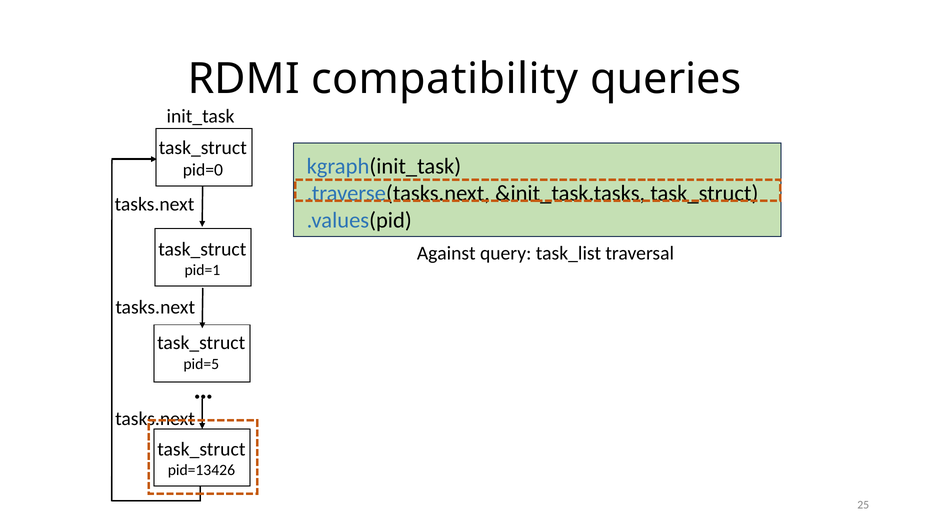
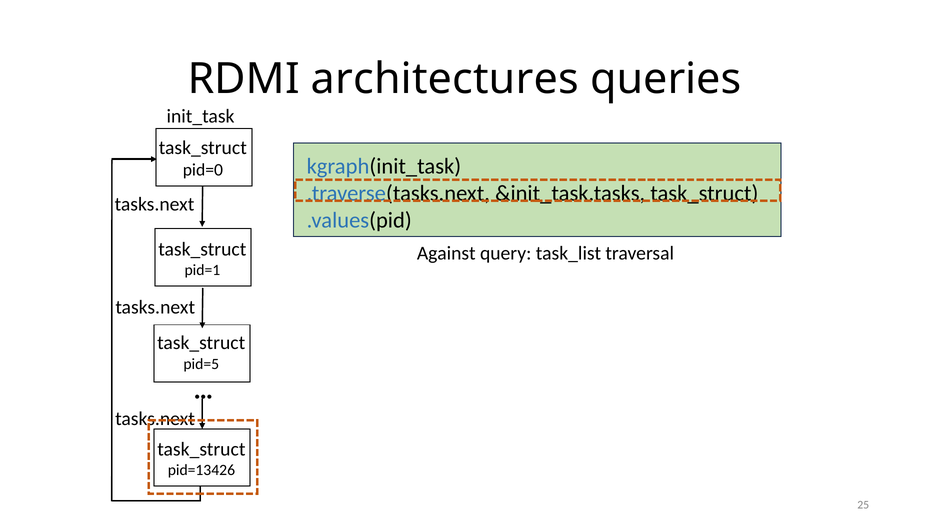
compatibility: compatibility -> architectures (445, 79)
